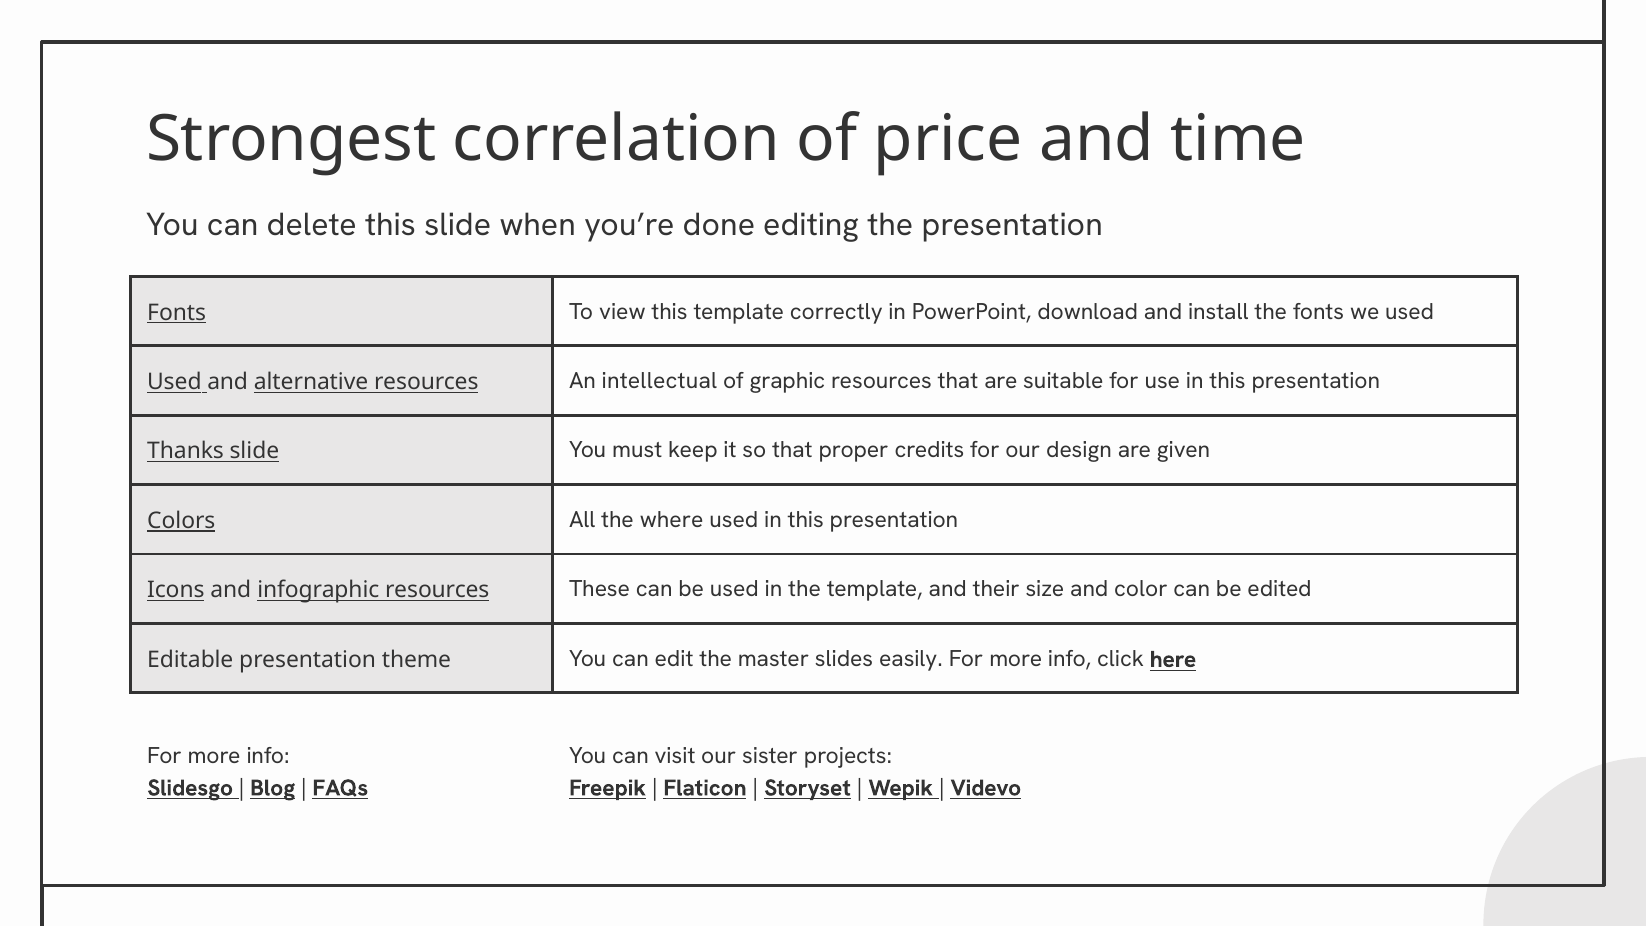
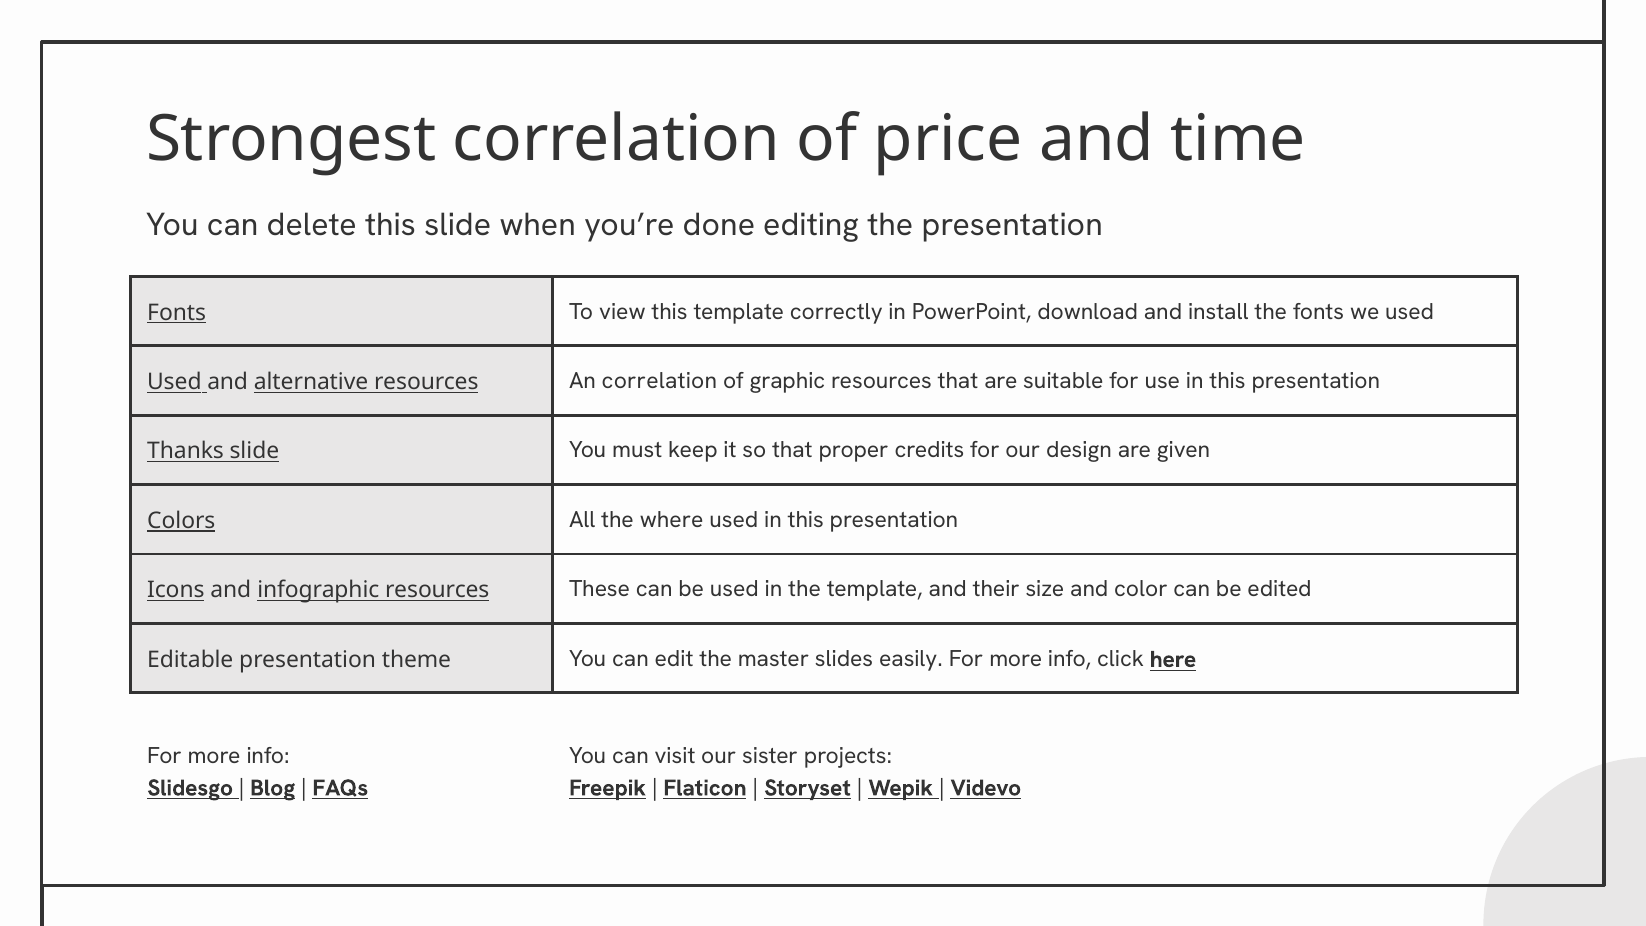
An intellectual: intellectual -> correlation (659, 381)
